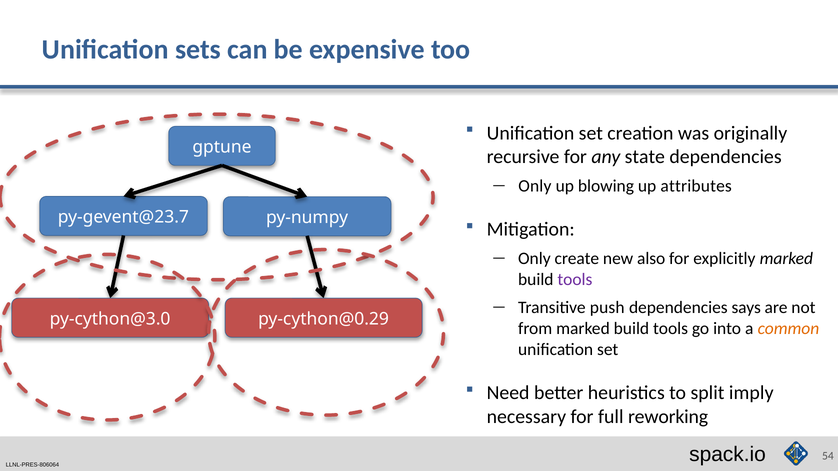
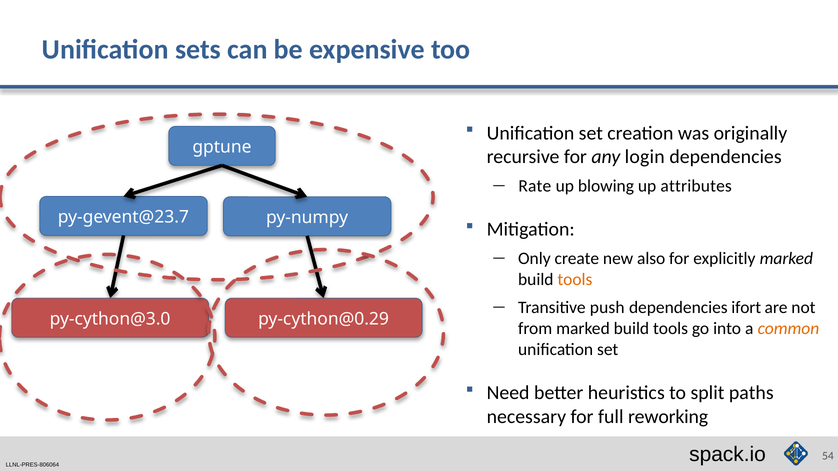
state: state -> login (645, 157)
Only: Only -> Rate (535, 186)
tools colour: purple -> orange (575, 280)
says: says -> ifort (746, 308)
imply: imply -> paths (751, 393)
